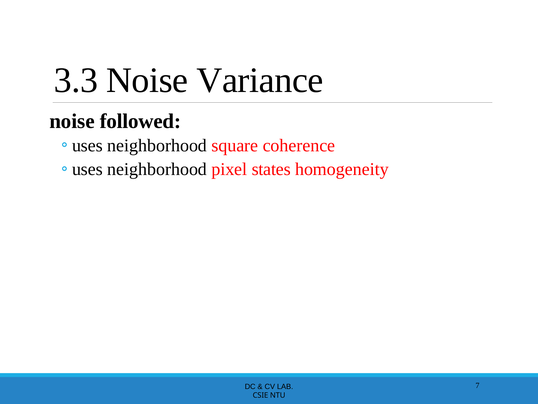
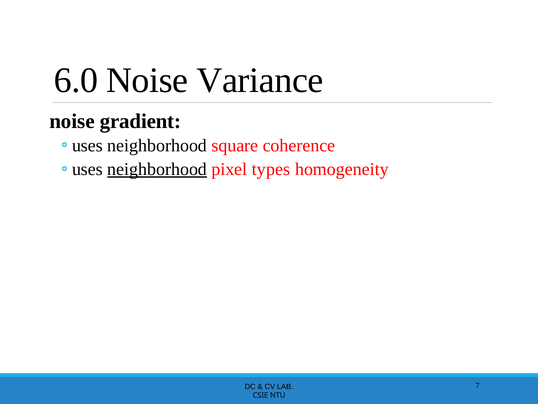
3.3: 3.3 -> 6.0 (76, 80)
followed: followed -> gradient (140, 121)
neighborhood underline: none -> present (157, 169)
states: states -> types (271, 169)
